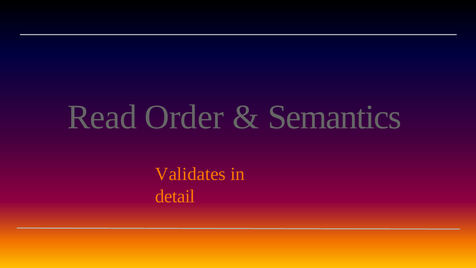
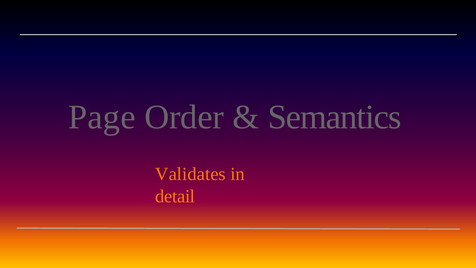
Read: Read -> Page (102, 117)
